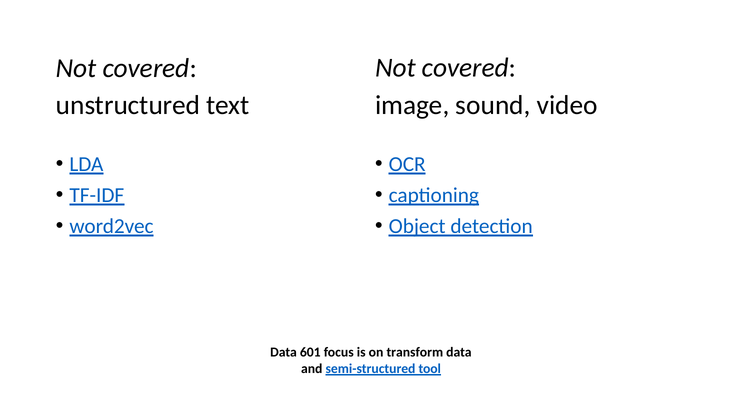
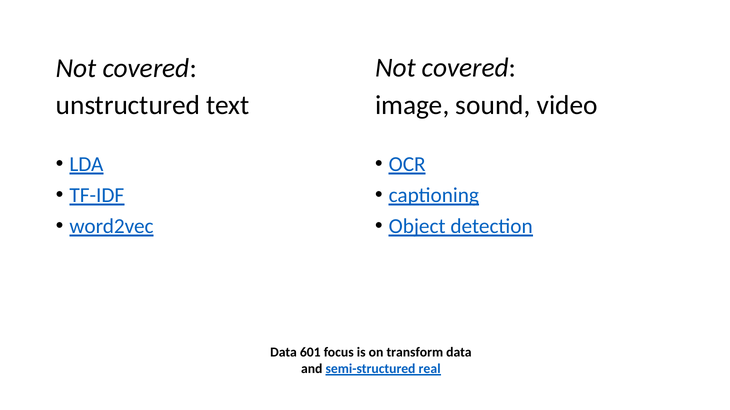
tool: tool -> real (430, 369)
